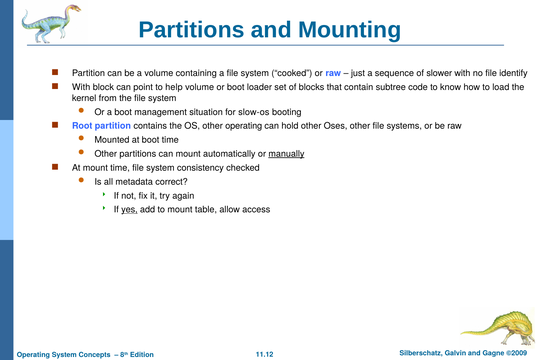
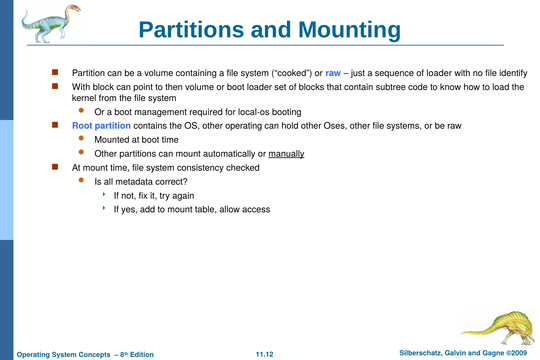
of slower: slower -> loader (439, 73)
help: help -> then (174, 87)
situation: situation -> required (206, 112)
slow-os: slow-os -> local-os (254, 112)
yes underline: present -> none (129, 210)
